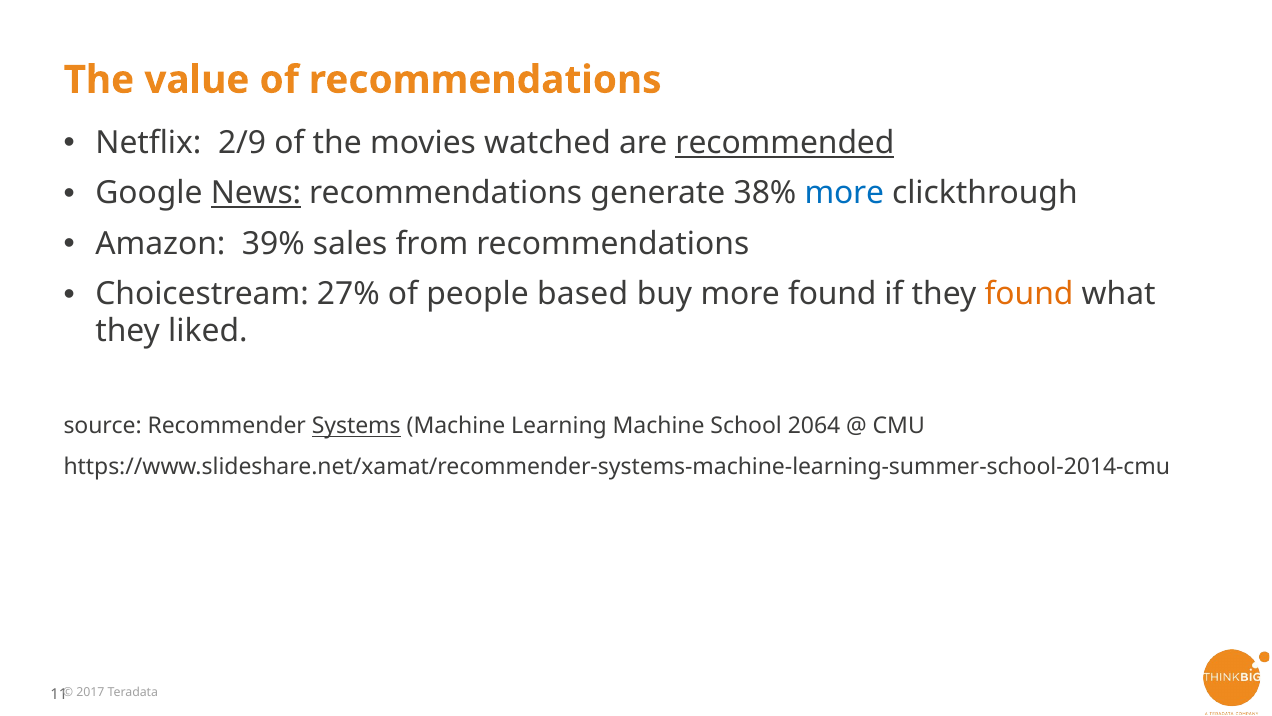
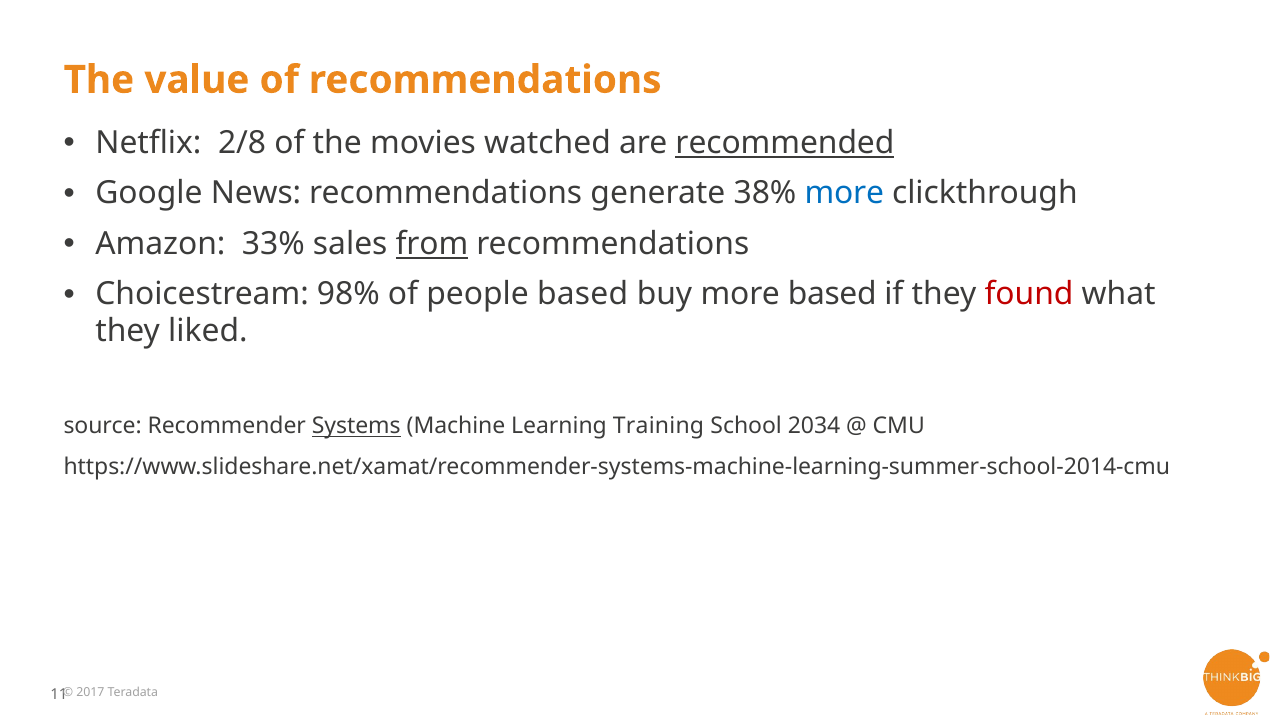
2/9: 2/9 -> 2/8 (242, 143)
News underline: present -> none (256, 193)
39%: 39% -> 33% (273, 244)
from underline: none -> present (432, 244)
27%: 27% -> 98% (348, 294)
more found: found -> based (832, 294)
found colour: orange -> red (1029, 294)
Learning Machine: Machine -> Training (659, 426)
2064: 2064 -> 2034 (814, 426)
